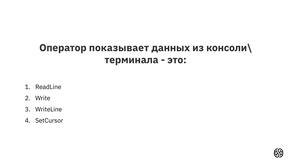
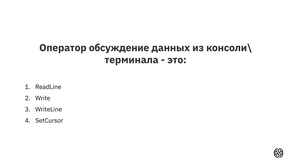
показывает: показывает -> обсуждение (119, 48)
